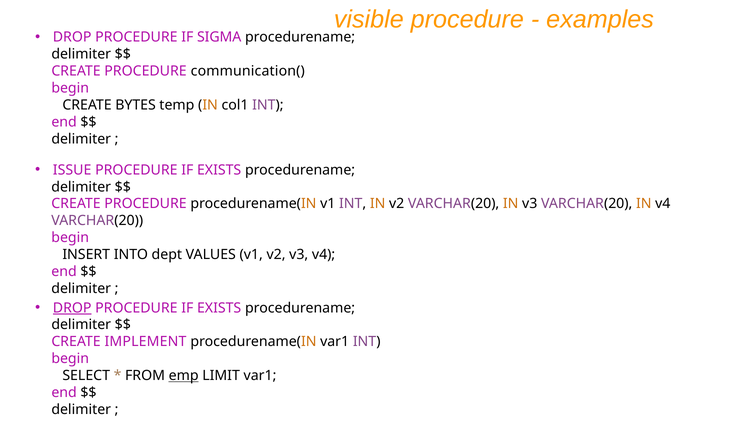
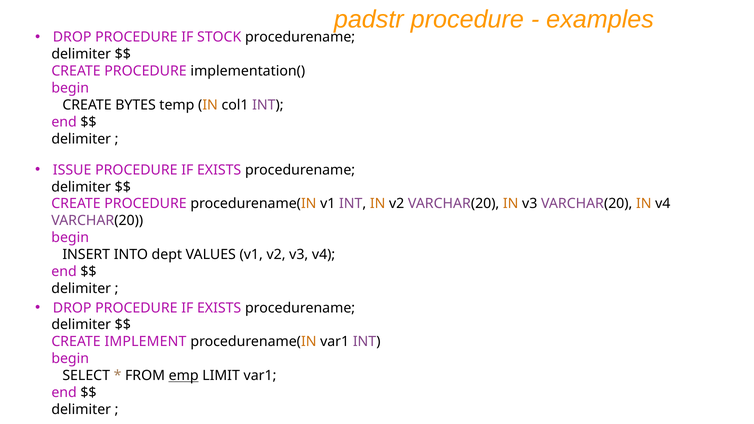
visible: visible -> padstr (369, 20)
SIGMA: SIGMA -> STOCK (219, 37)
communication(: communication( -> implementation( (248, 71)
DROP underline: present -> none (72, 308)
